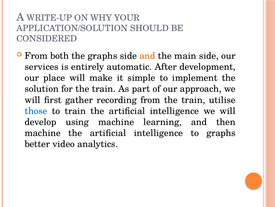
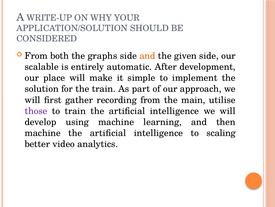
main: main -> given (185, 56)
services: services -> scalable (42, 67)
from the train: train -> main (193, 100)
those colour: blue -> purple (36, 111)
to graphs: graphs -> scaling (221, 133)
